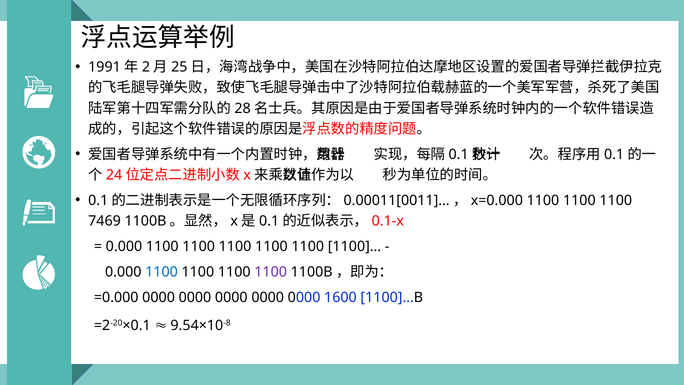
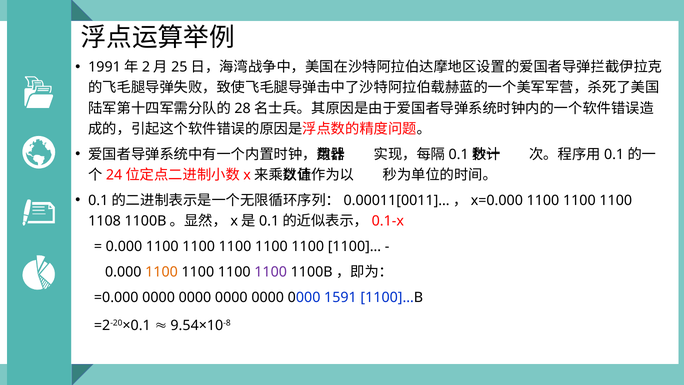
7469: 7469 -> 1108 (105, 221)
1100 colour: blue -> orange (162, 272)
1600: 1600 -> 1591 (340, 297)
